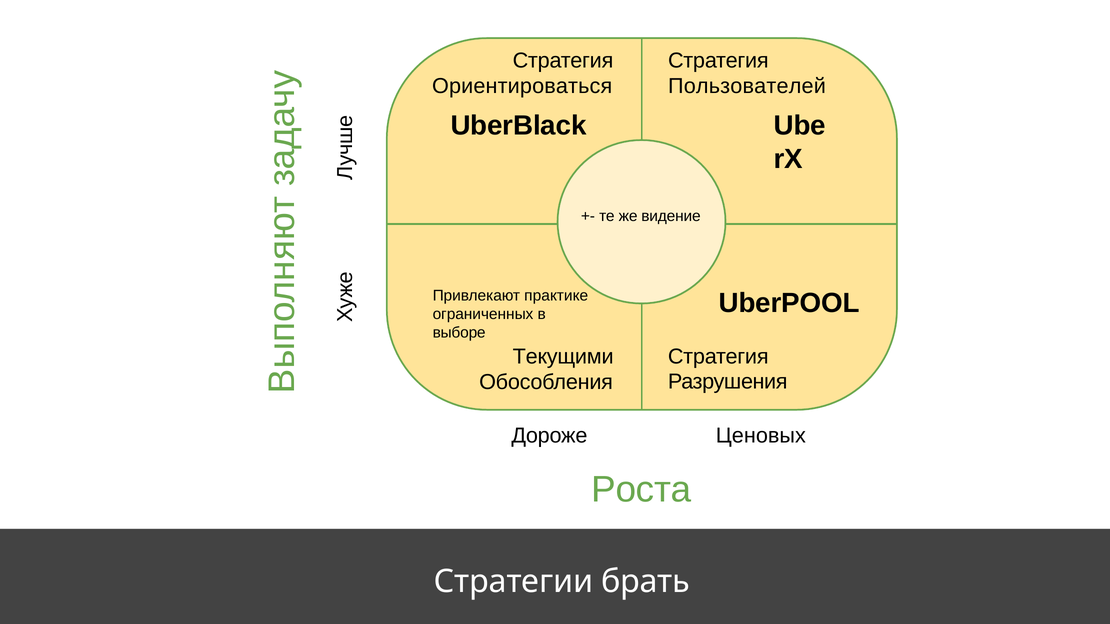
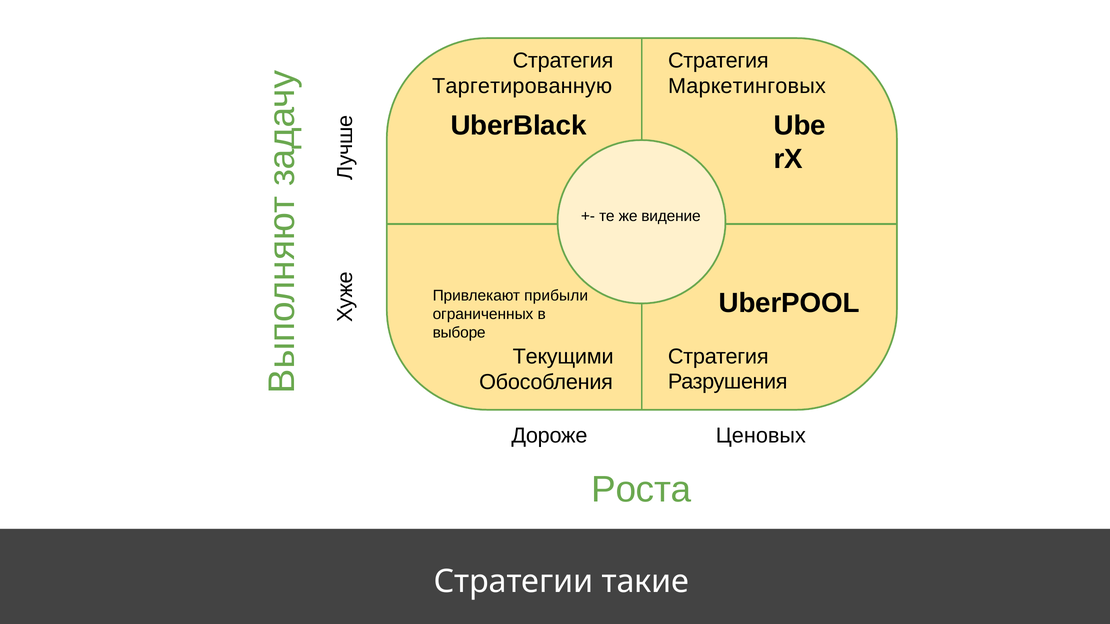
Ориентироваться: Ориентироваться -> Таргетированную (522, 86)
Пользователей: Пользователей -> Маркетинговых (747, 86)
практике: практике -> прибыли (556, 296)
брать: брать -> такие (645, 582)
